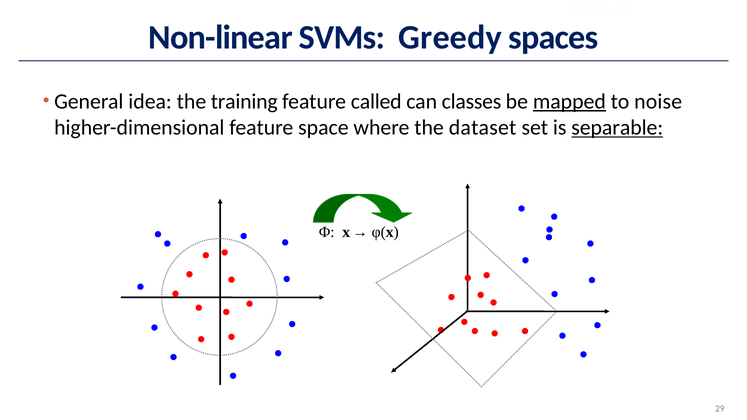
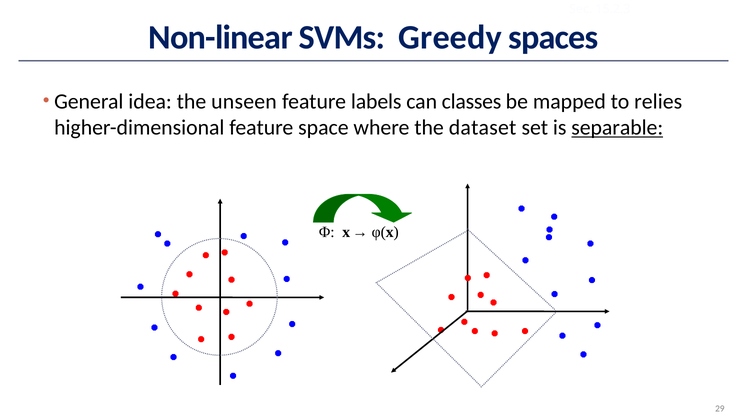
training: training -> unseen (244, 101)
called: called -> labels (376, 101)
mapped underline: present -> none (569, 101)
noise: noise -> relies (658, 101)
